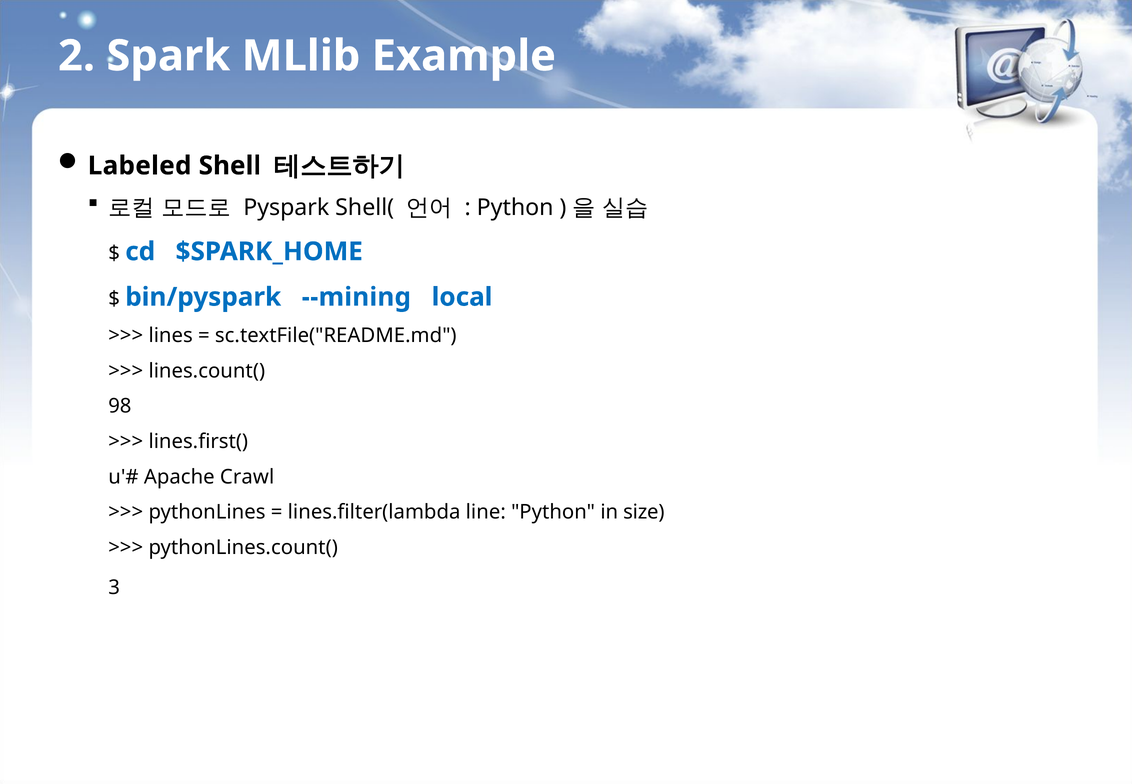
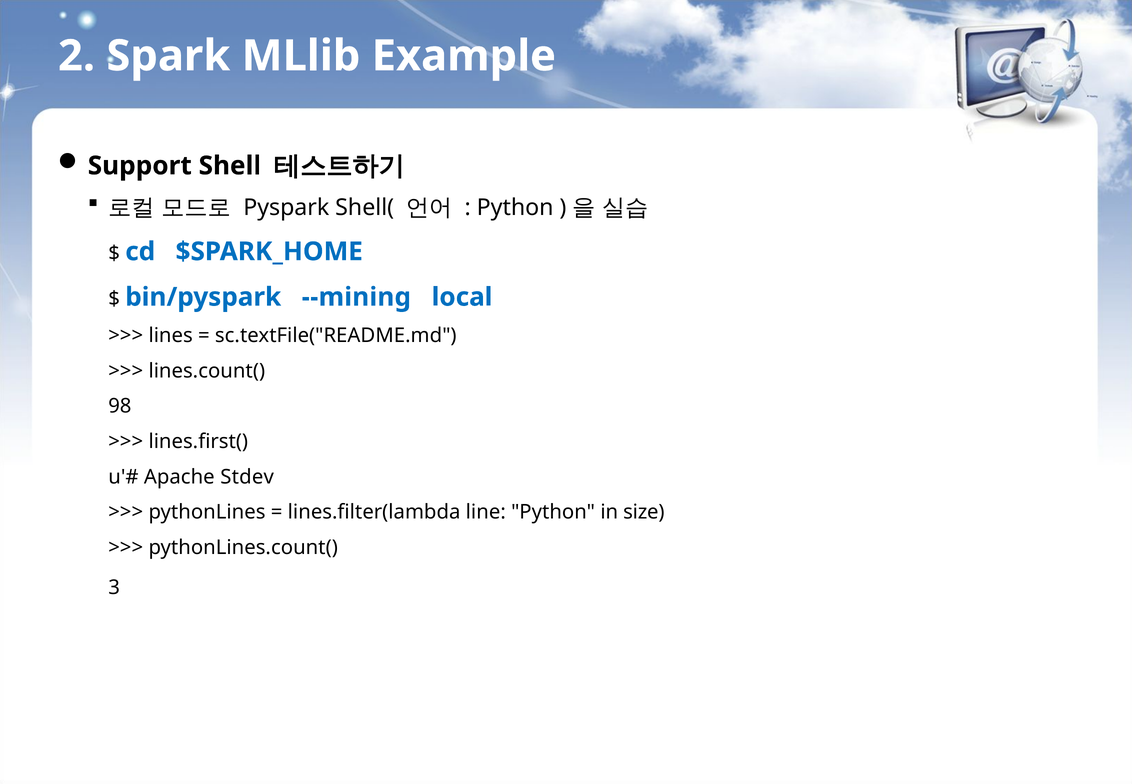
Labeled: Labeled -> Support (140, 166)
Crawl: Crawl -> Stdev (247, 477)
